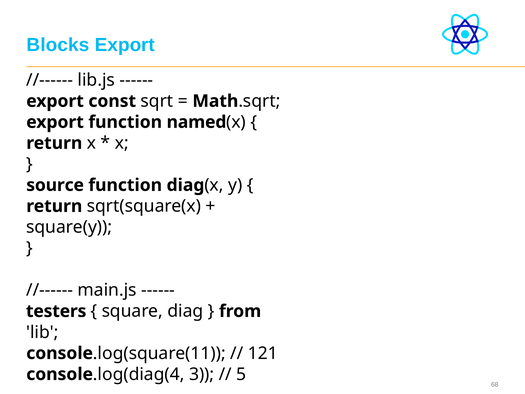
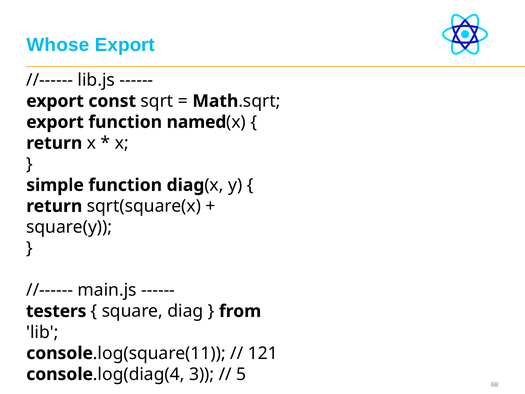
Blocks: Blocks -> Whose (58, 45)
source: source -> simple (55, 185)
